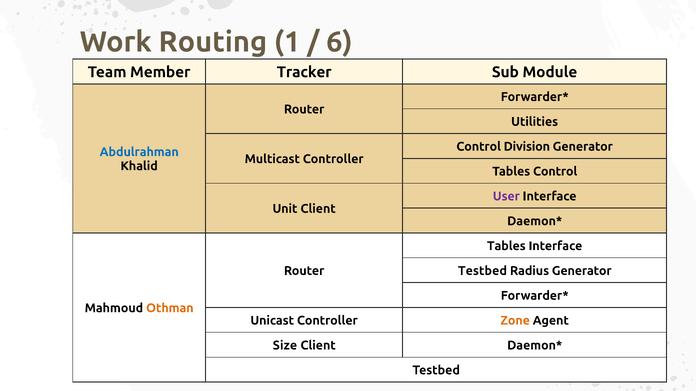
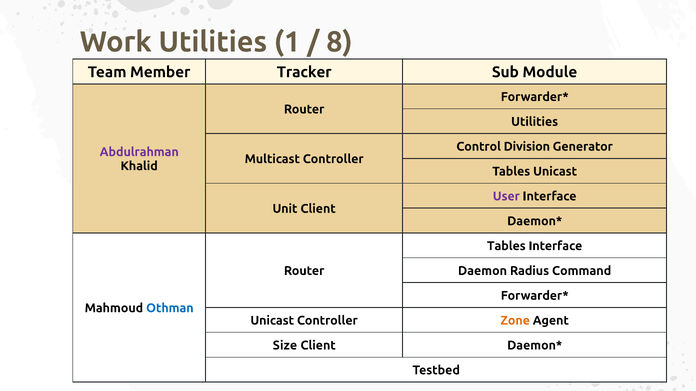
Work Routing: Routing -> Utilities (213, 42)
6: 6 -> 8 (339, 42)
Abdulrahman colour: blue -> purple (139, 152)
Tables Control: Control -> Unicast (555, 172)
Testbed: Testbed -> Daemon (483, 271)
Radius Generator: Generator -> Command (582, 271)
Othman colour: orange -> blue (170, 308)
